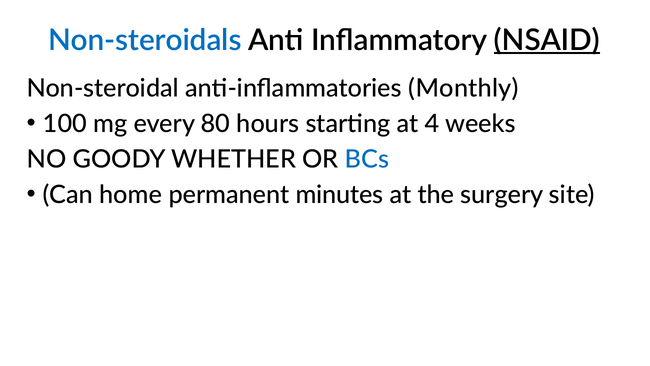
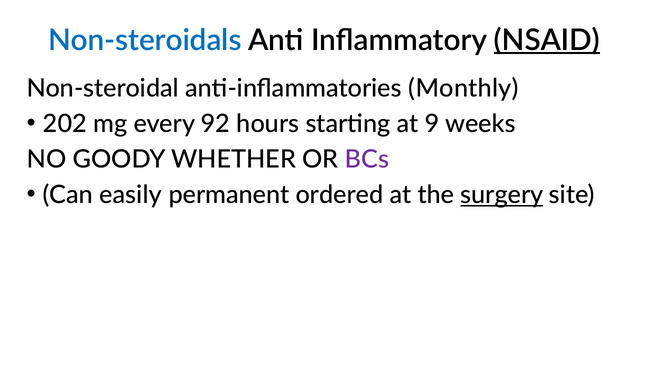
100: 100 -> 202 (65, 124)
80: 80 -> 92 (215, 124)
4: 4 -> 9 (432, 124)
BCs colour: blue -> purple (367, 159)
home: home -> easily (131, 195)
minutes: minutes -> ordered (339, 195)
surgery underline: none -> present (502, 195)
